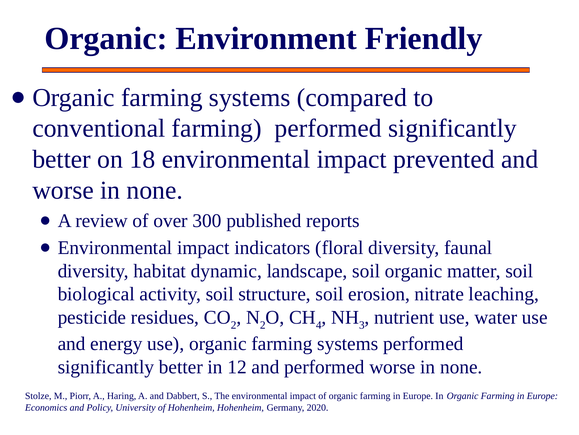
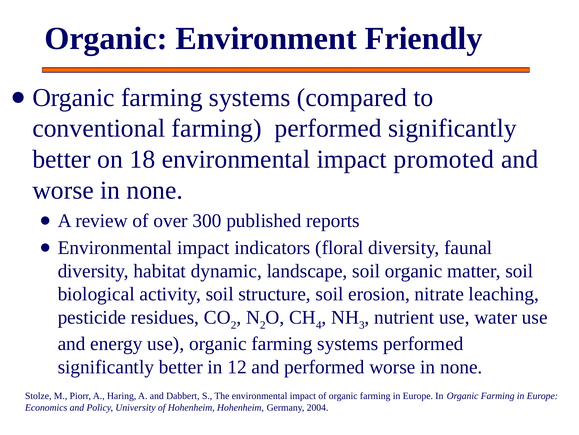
prevented: prevented -> promoted (444, 159)
2020: 2020 -> 2004 (318, 407)
